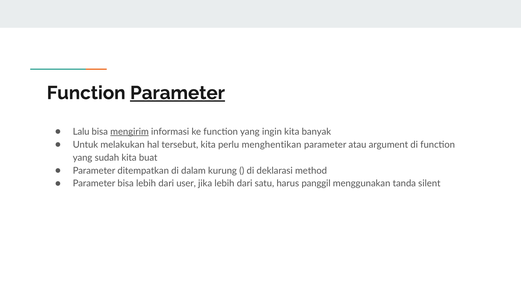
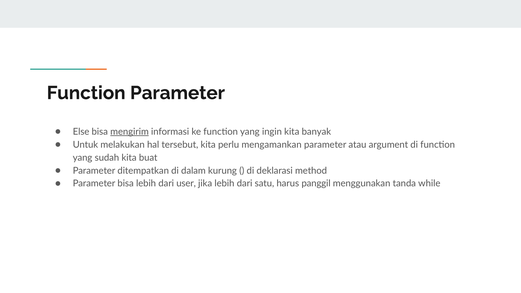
Parameter underline: present -> none (177, 93)
Lalu: Lalu -> Else (81, 132)
menghentikan: menghentikan -> mengamankan (272, 145)
silent: silent -> while (429, 184)
